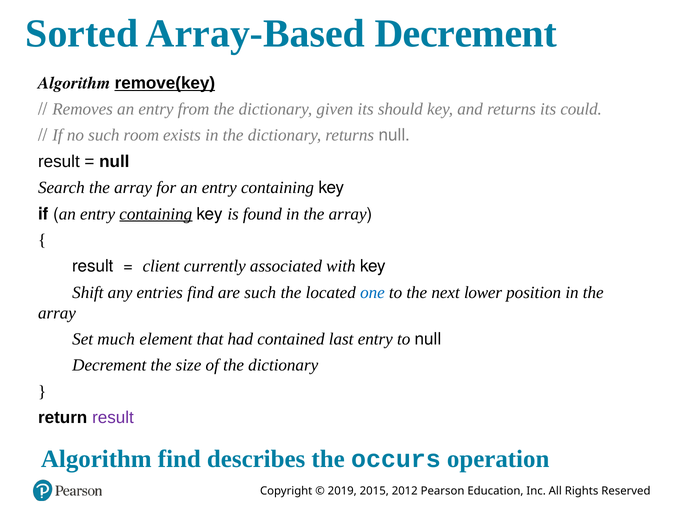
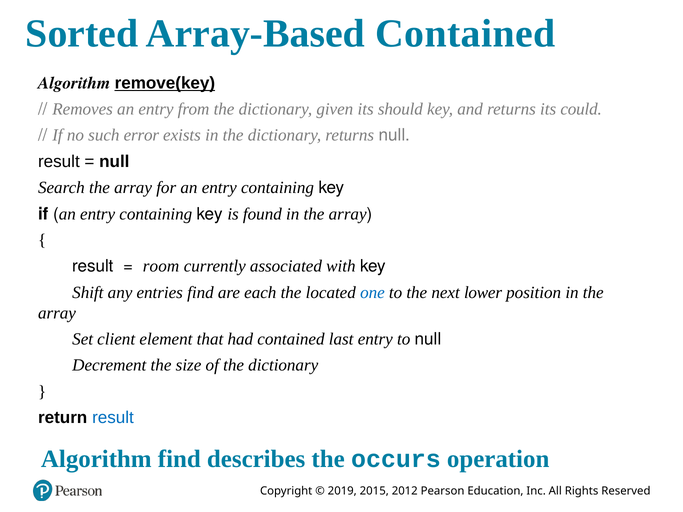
Array-Based Decrement: Decrement -> Contained (465, 34)
room: room -> error (141, 135)
containing underline: present -> none (156, 214)
client: client -> room (161, 266)
are such: such -> each (260, 293)
much: much -> client (116, 339)
result colour: purple -> blue (113, 418)
